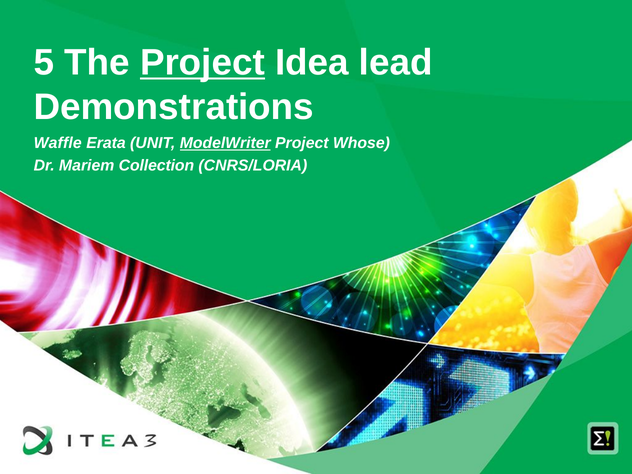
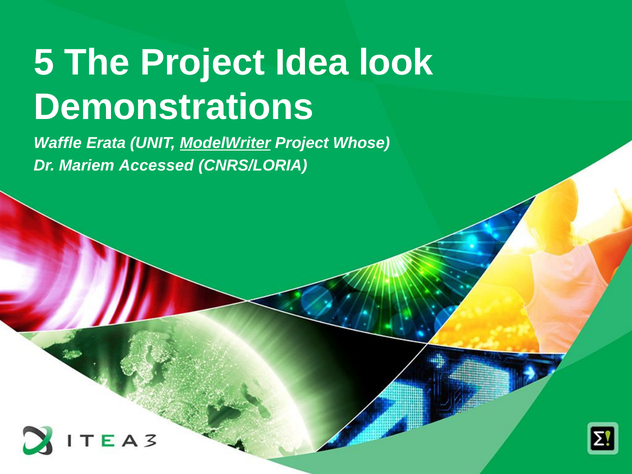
Project underline: present -> none (202, 63)
lead: lead -> look (396, 63)
Collection: Collection -> Accessed (156, 165)
